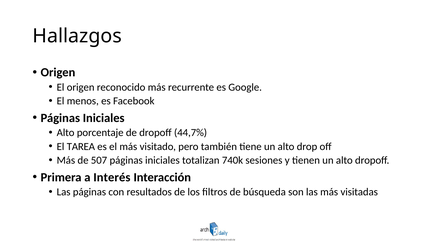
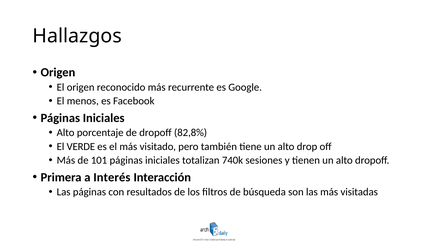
44,7%: 44,7% -> 82,8% (191, 133)
TAREA: TAREA -> VERDE (81, 146)
507: 507 -> 101 (99, 160)
